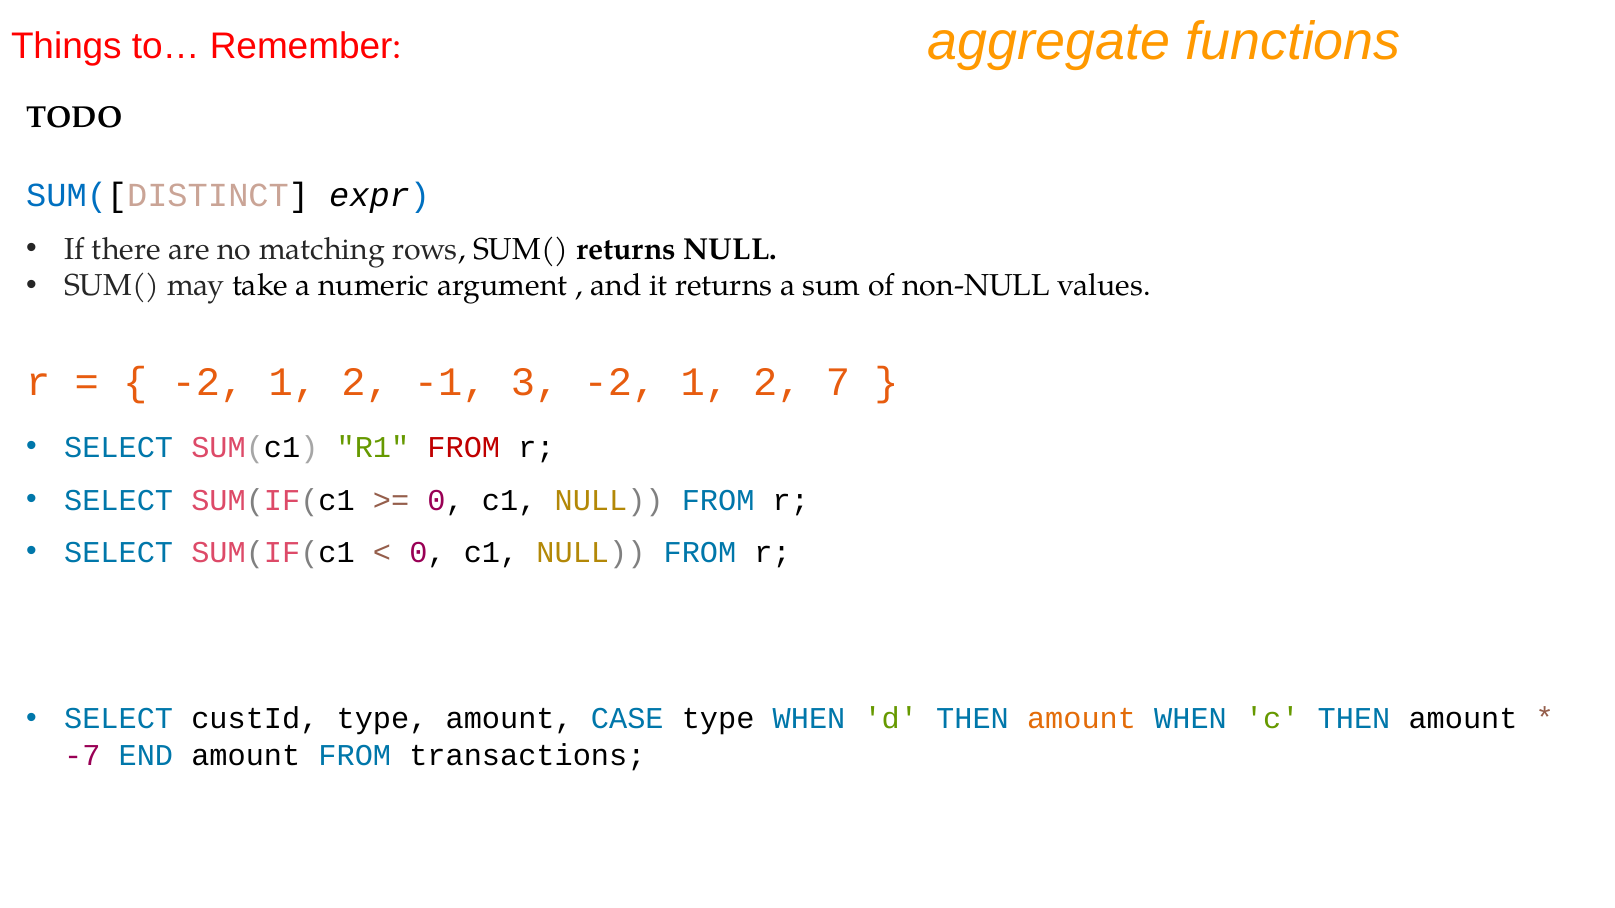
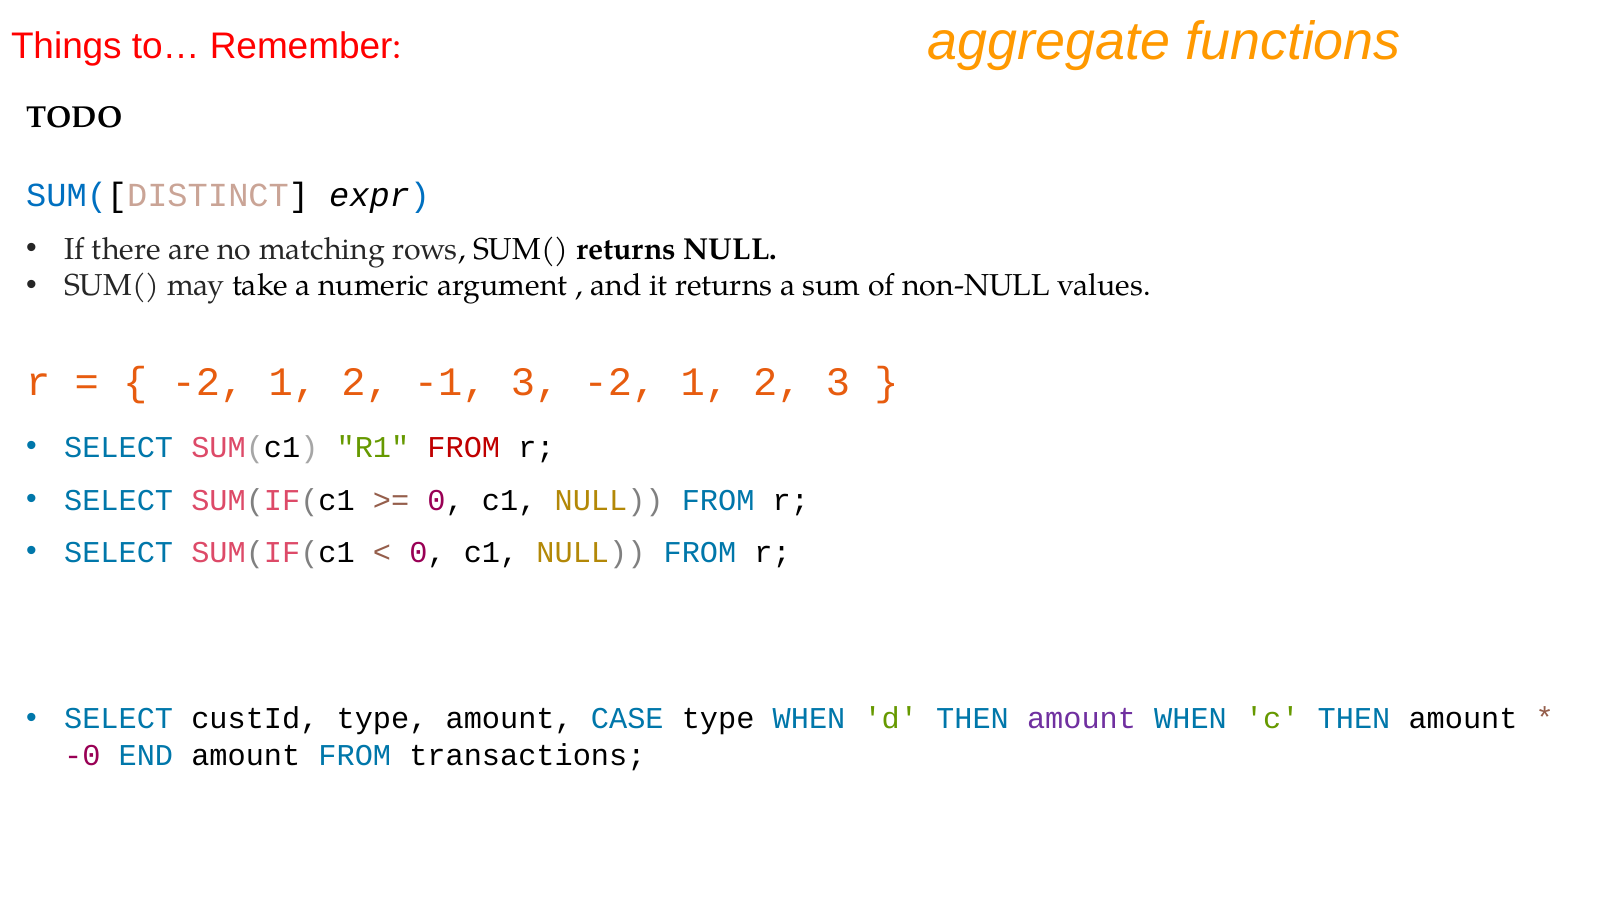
2 7: 7 -> 3 (838, 382)
amount colour: orange -> purple (1082, 719)
-7: -7 -> -0 (82, 755)
